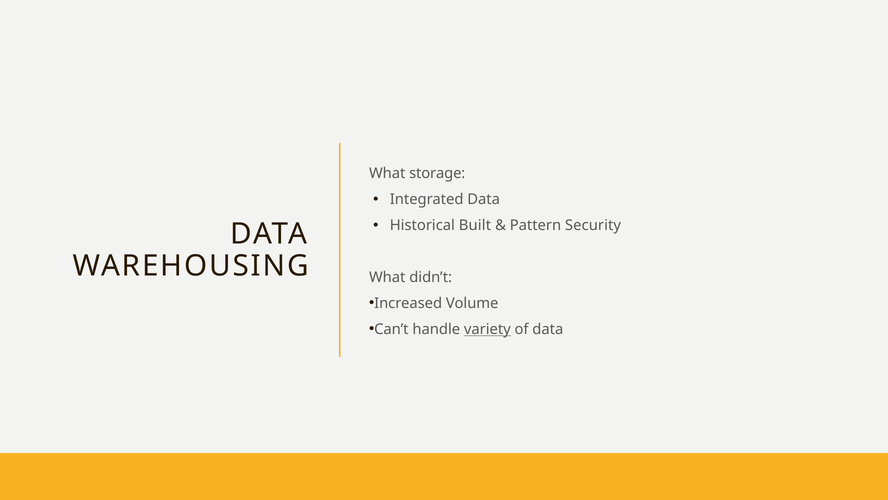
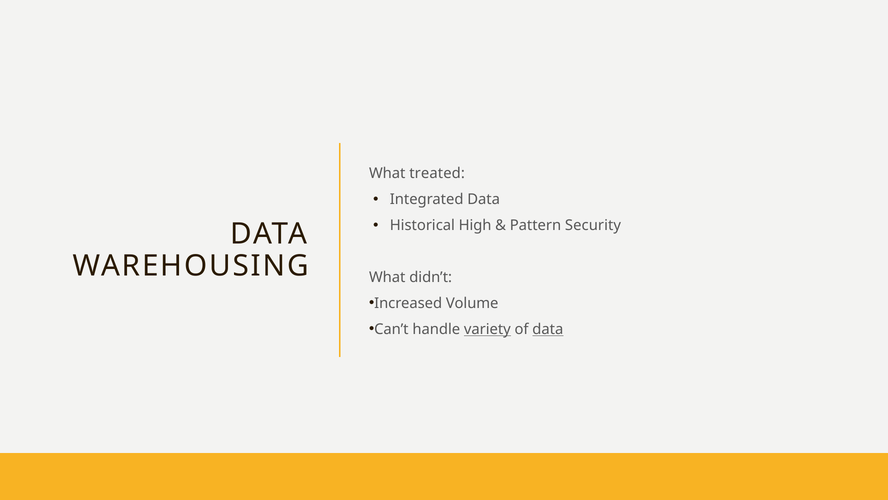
storage: storage -> treated (437, 173)
Built: Built -> High (475, 225)
data underline: none -> present (548, 329)
